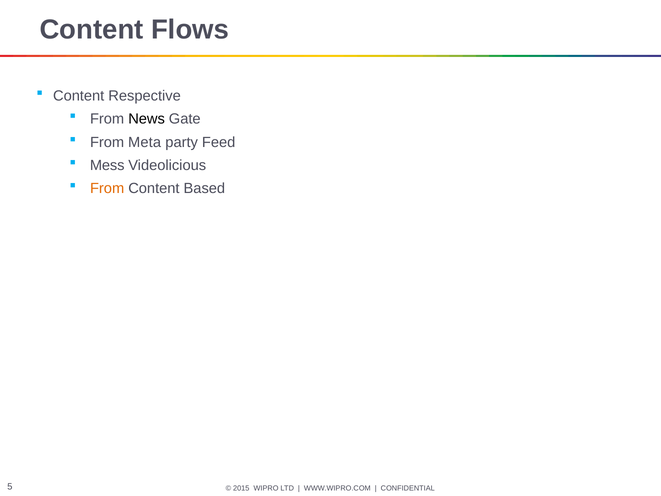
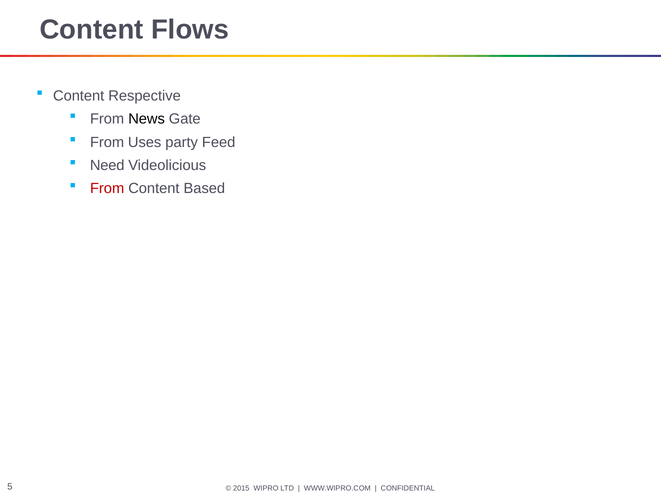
Meta: Meta -> Uses (145, 142)
Mess: Mess -> Need (107, 165)
From colour: orange -> red (107, 188)
